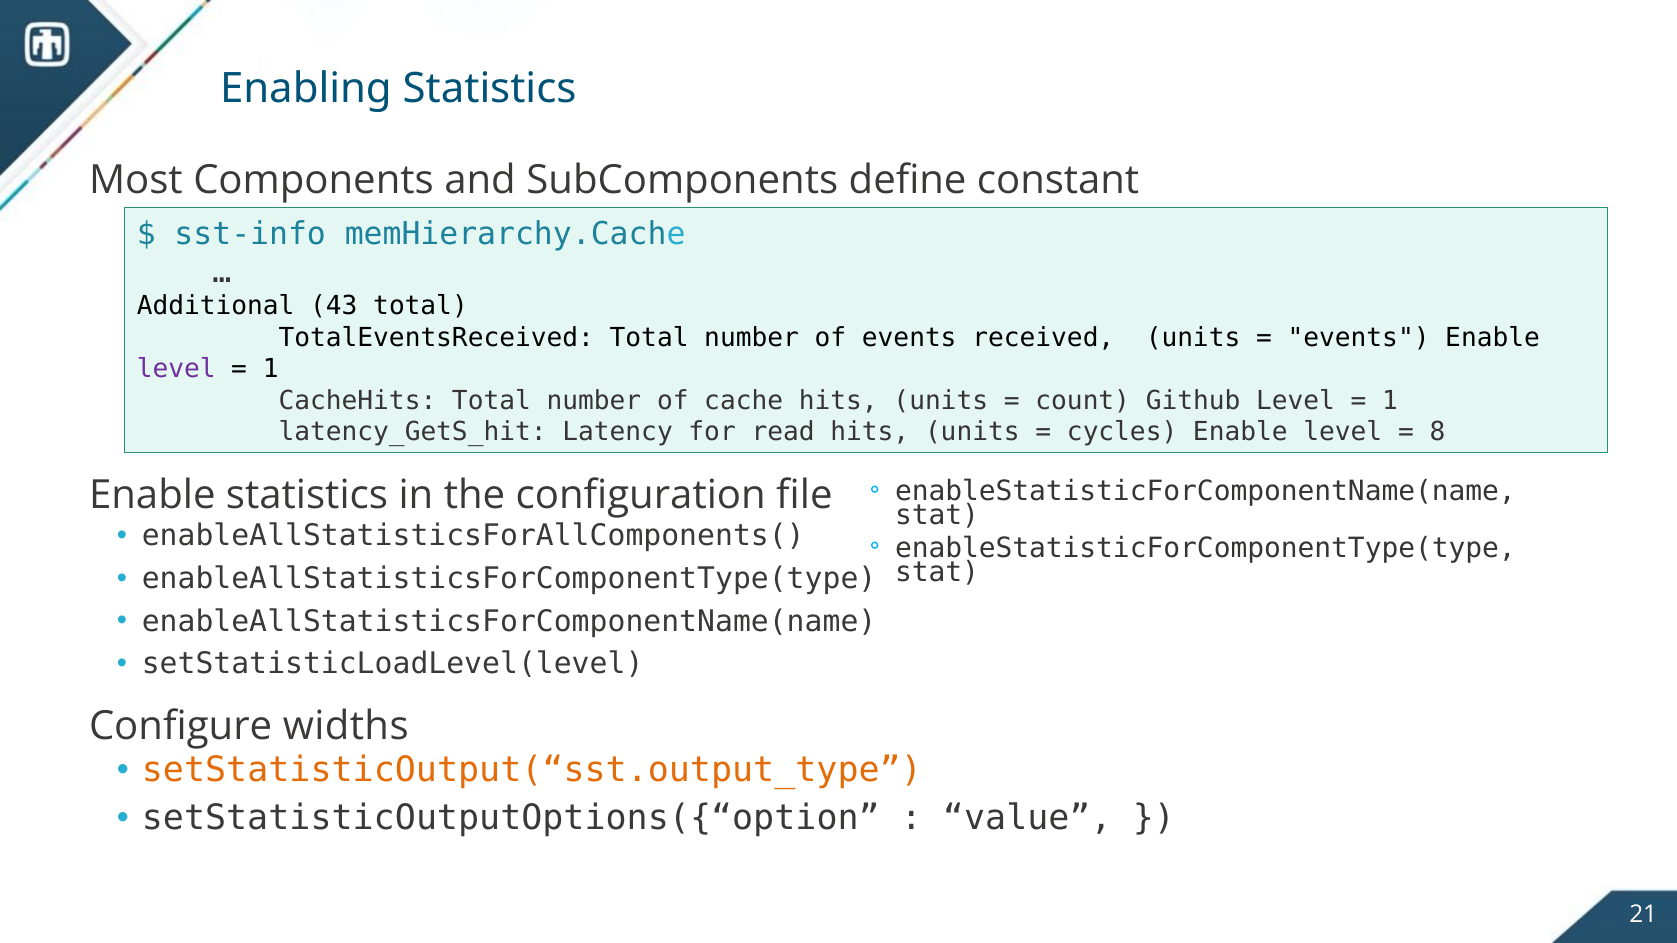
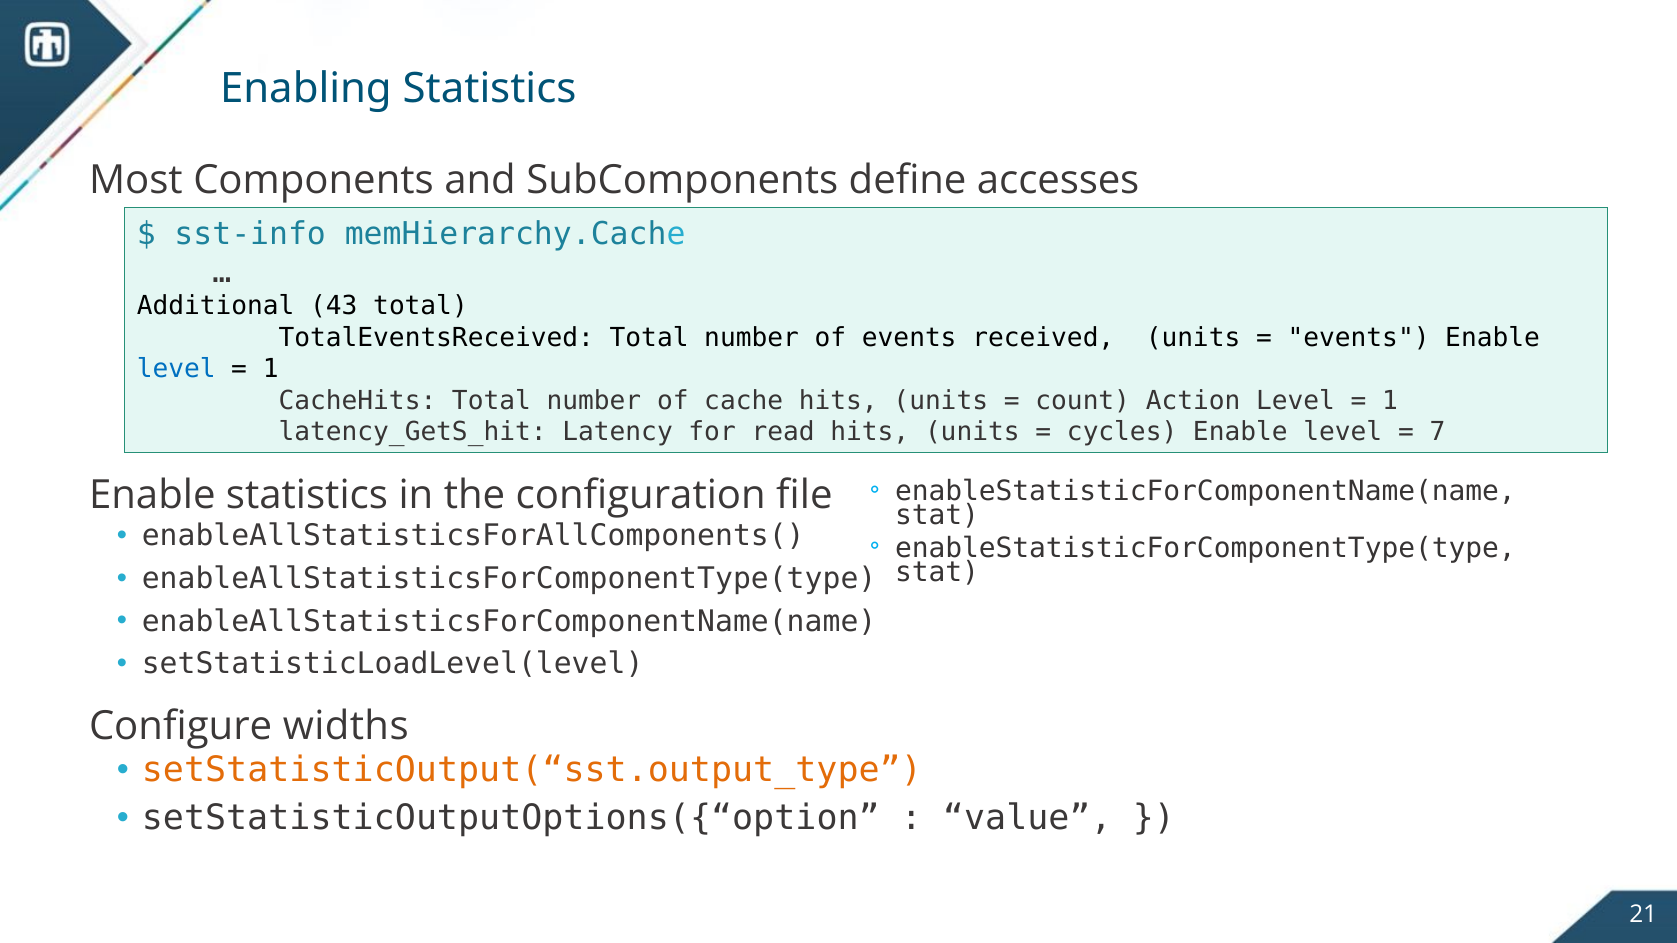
constant: constant -> accesses (1058, 180)
level colour: purple -> blue (176, 369)
Github: Github -> Action (1193, 401)
8: 8 -> 7 (1437, 432)
